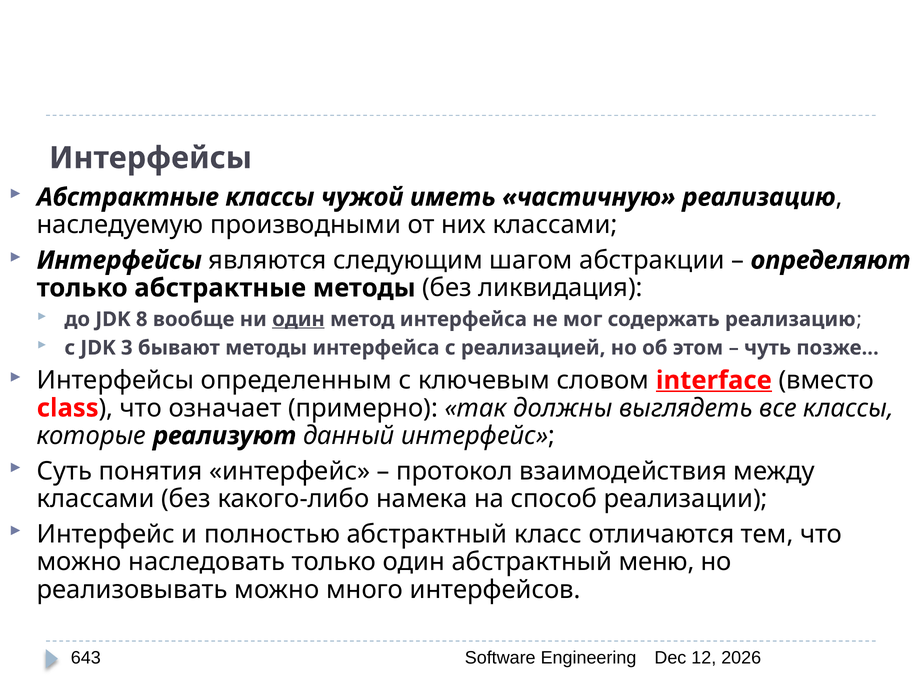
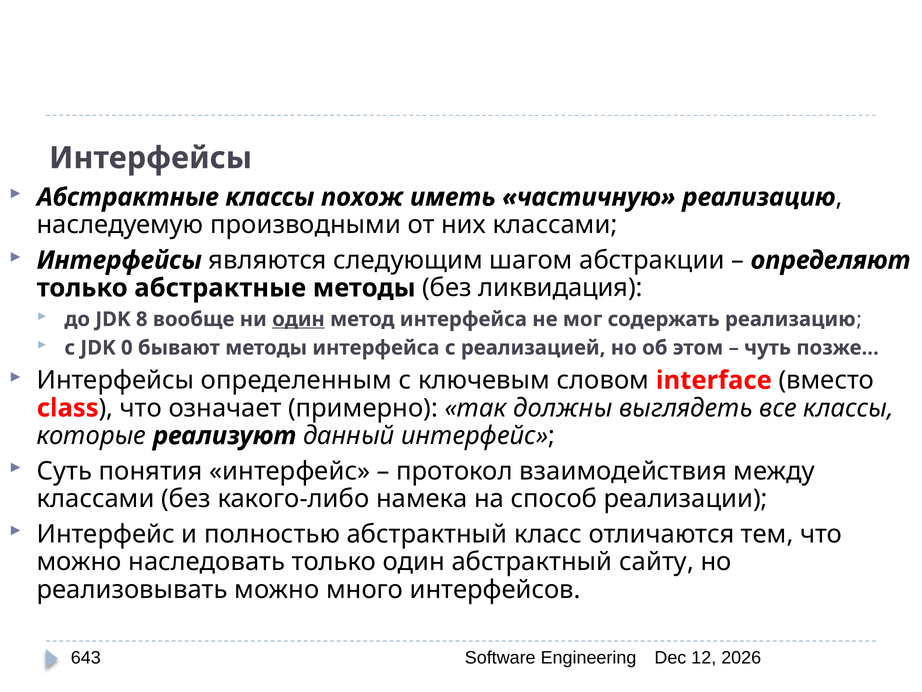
чужой: чужой -> похож (362, 197)
3: 3 -> 0 (127, 348)
interface underline: present -> none (714, 380)
меню: меню -> сайту (656, 561)
